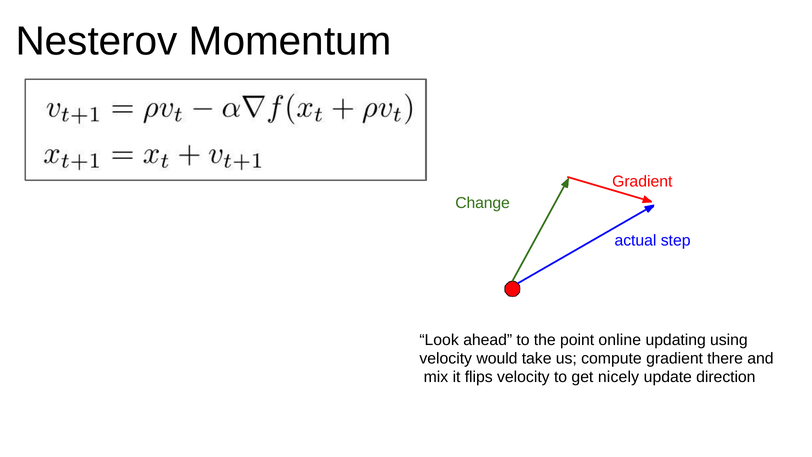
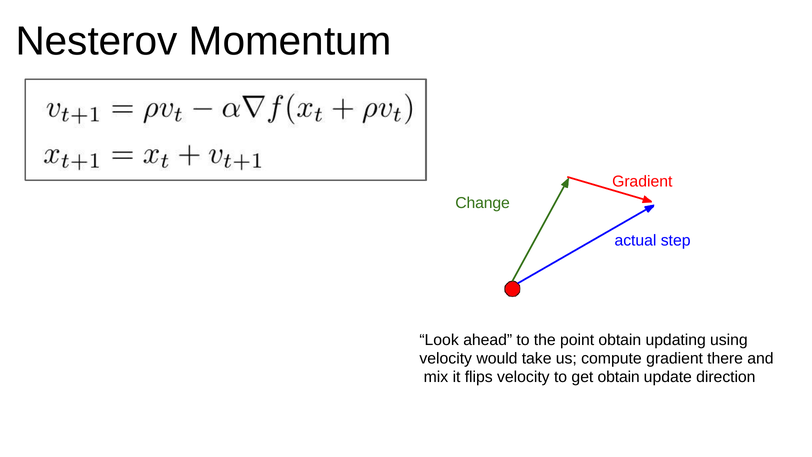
point online: online -> obtain (620, 340)
get nicely: nicely -> obtain (619, 377)
